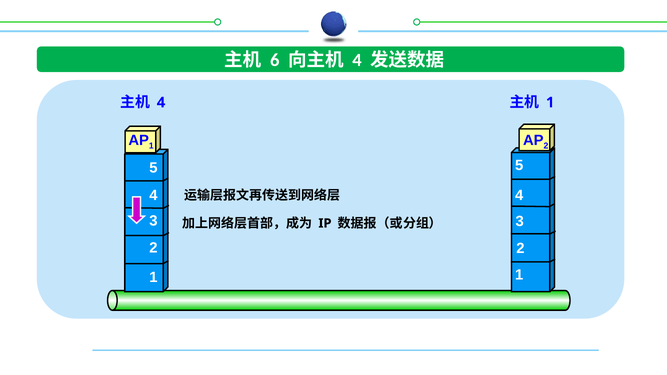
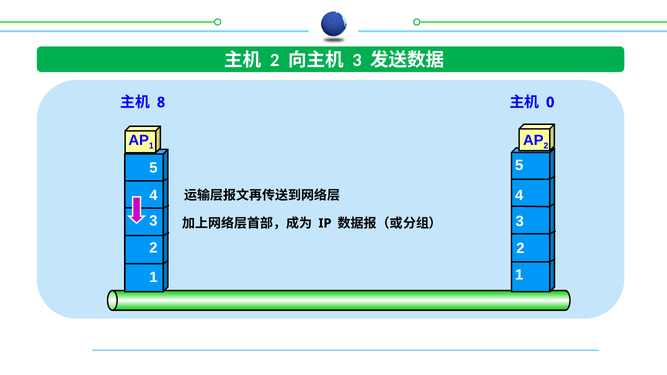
6: 6 -> 2 (275, 60)
4: 4 -> 3 (357, 60)
4: 4 -> 8 (161, 102)
1: 1 -> 0 (550, 102)
